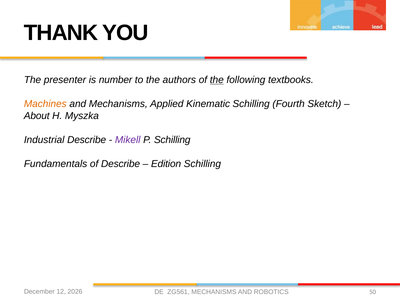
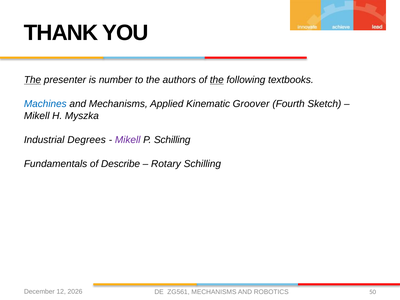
The underline: none -> present (33, 80)
Machines colour: orange -> blue (45, 104)
Kinematic Schilling: Schilling -> Groover (251, 104)
About: About -> Mikell (37, 116)
Industrial Describe: Describe -> Degrees (87, 140)
Edition: Edition -> Rotary (166, 164)
